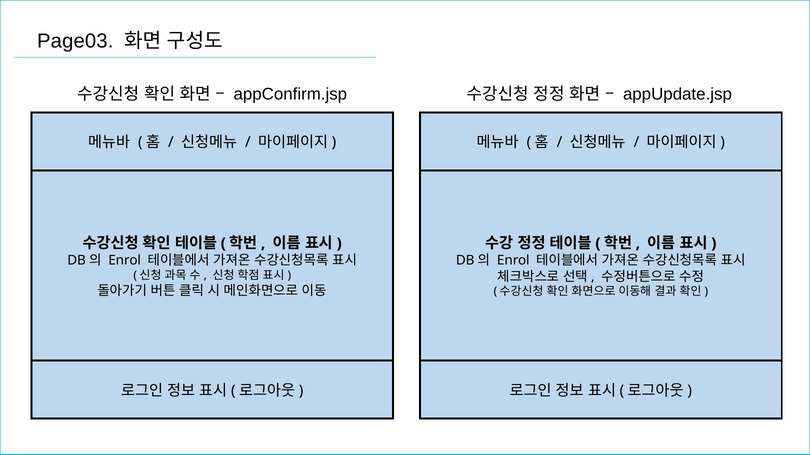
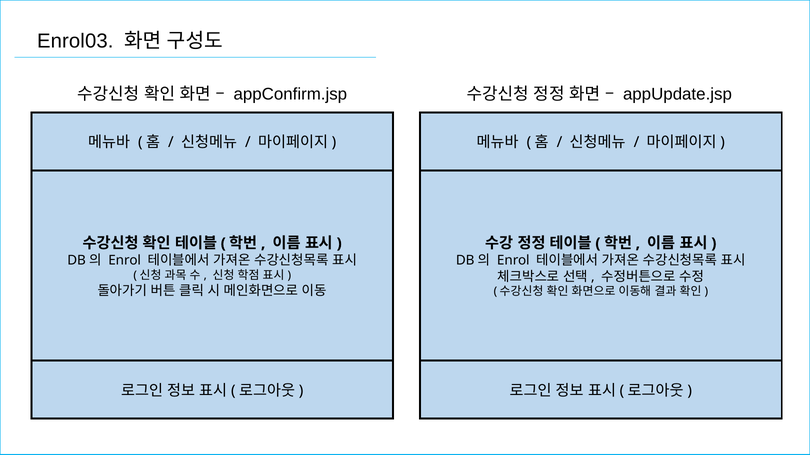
Page03: Page03 -> Enrol03 (75, 41)
